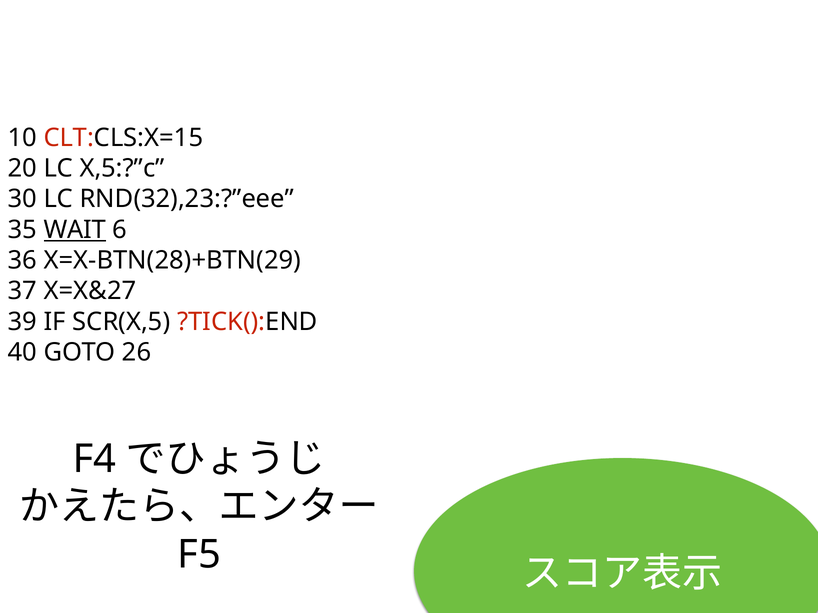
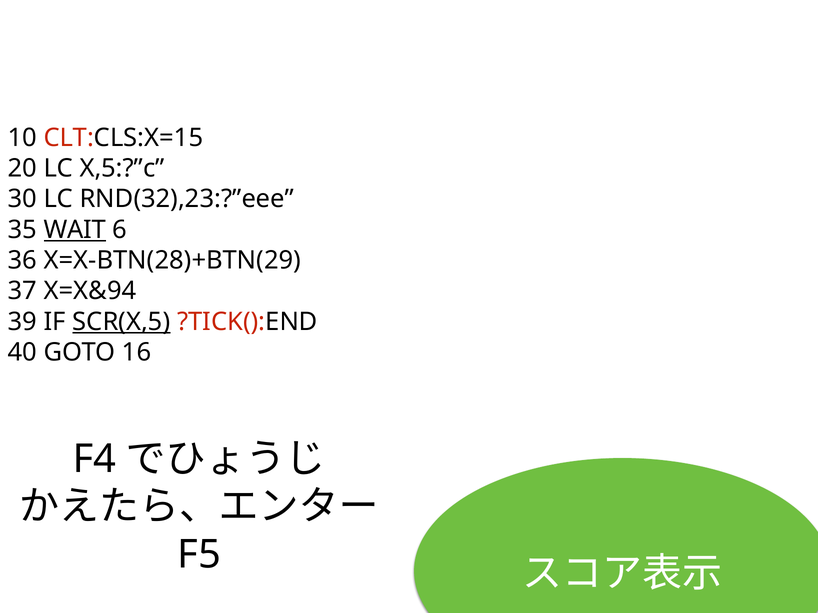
X=X&27: X=X&27 -> X=X&94 (90, 291)
SCR(X,5 underline: none -> present (121, 322)
26: 26 -> 16 (137, 353)
